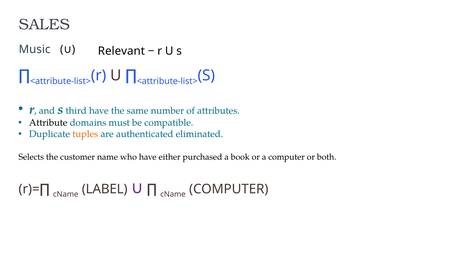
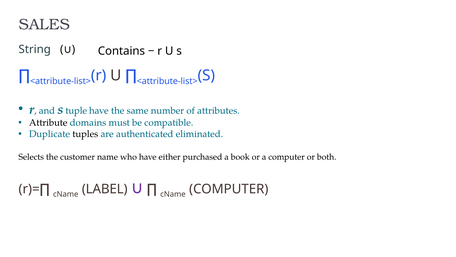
Relevant: Relevant -> Contains (121, 51)
Music: Music -> String (35, 49)
third: third -> tuple (76, 110)
tuples colour: orange -> black (85, 134)
